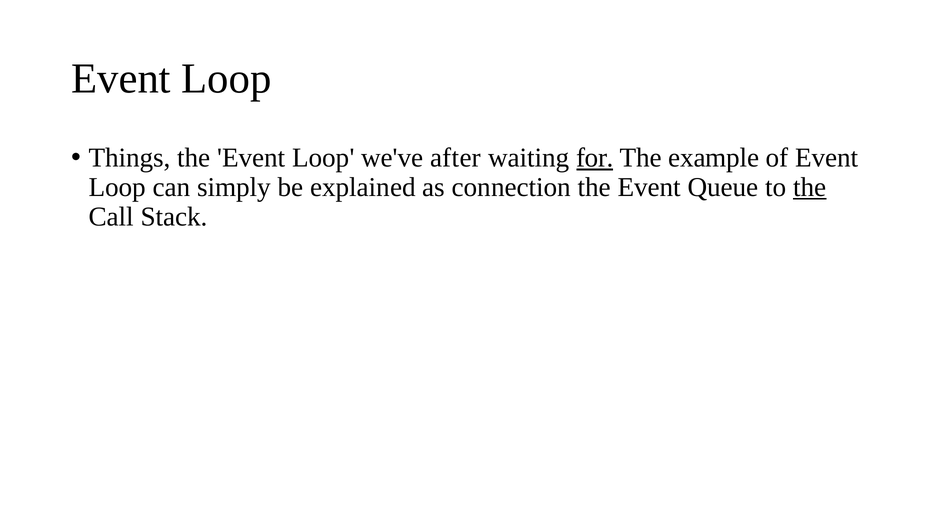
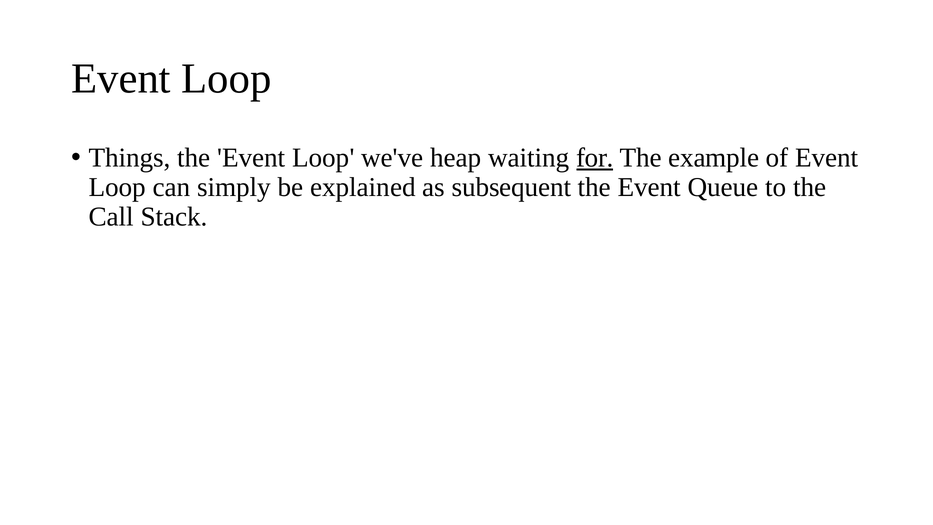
after: after -> heap (456, 158)
connection: connection -> subsequent (511, 187)
the underline: present -> none (810, 187)
